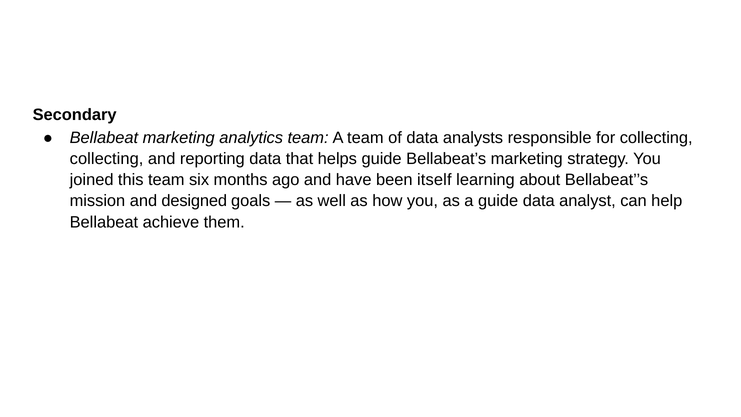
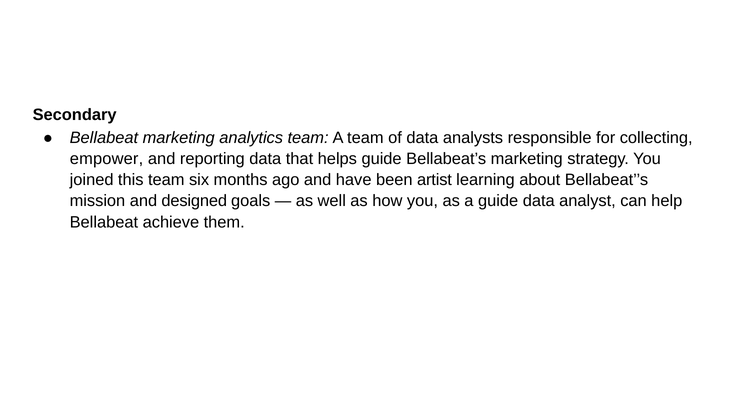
collecting: collecting -> empower (107, 159)
itself: itself -> artist (434, 180)
